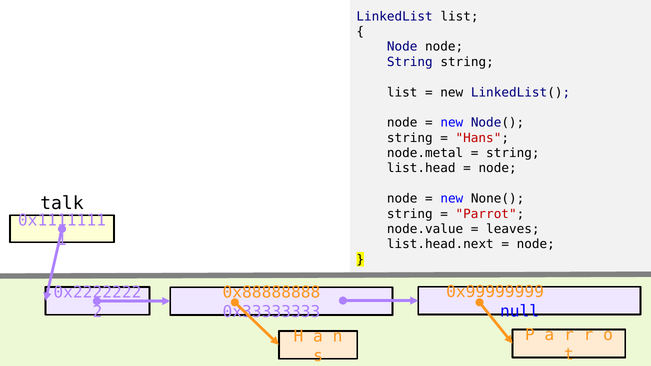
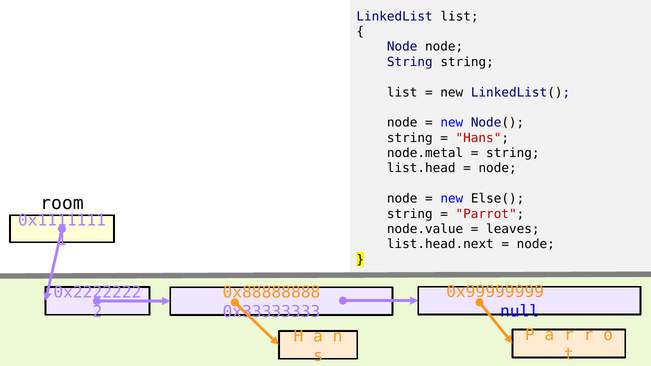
None(: None( -> Else( (498, 199)
talk: talk -> room (62, 203)
